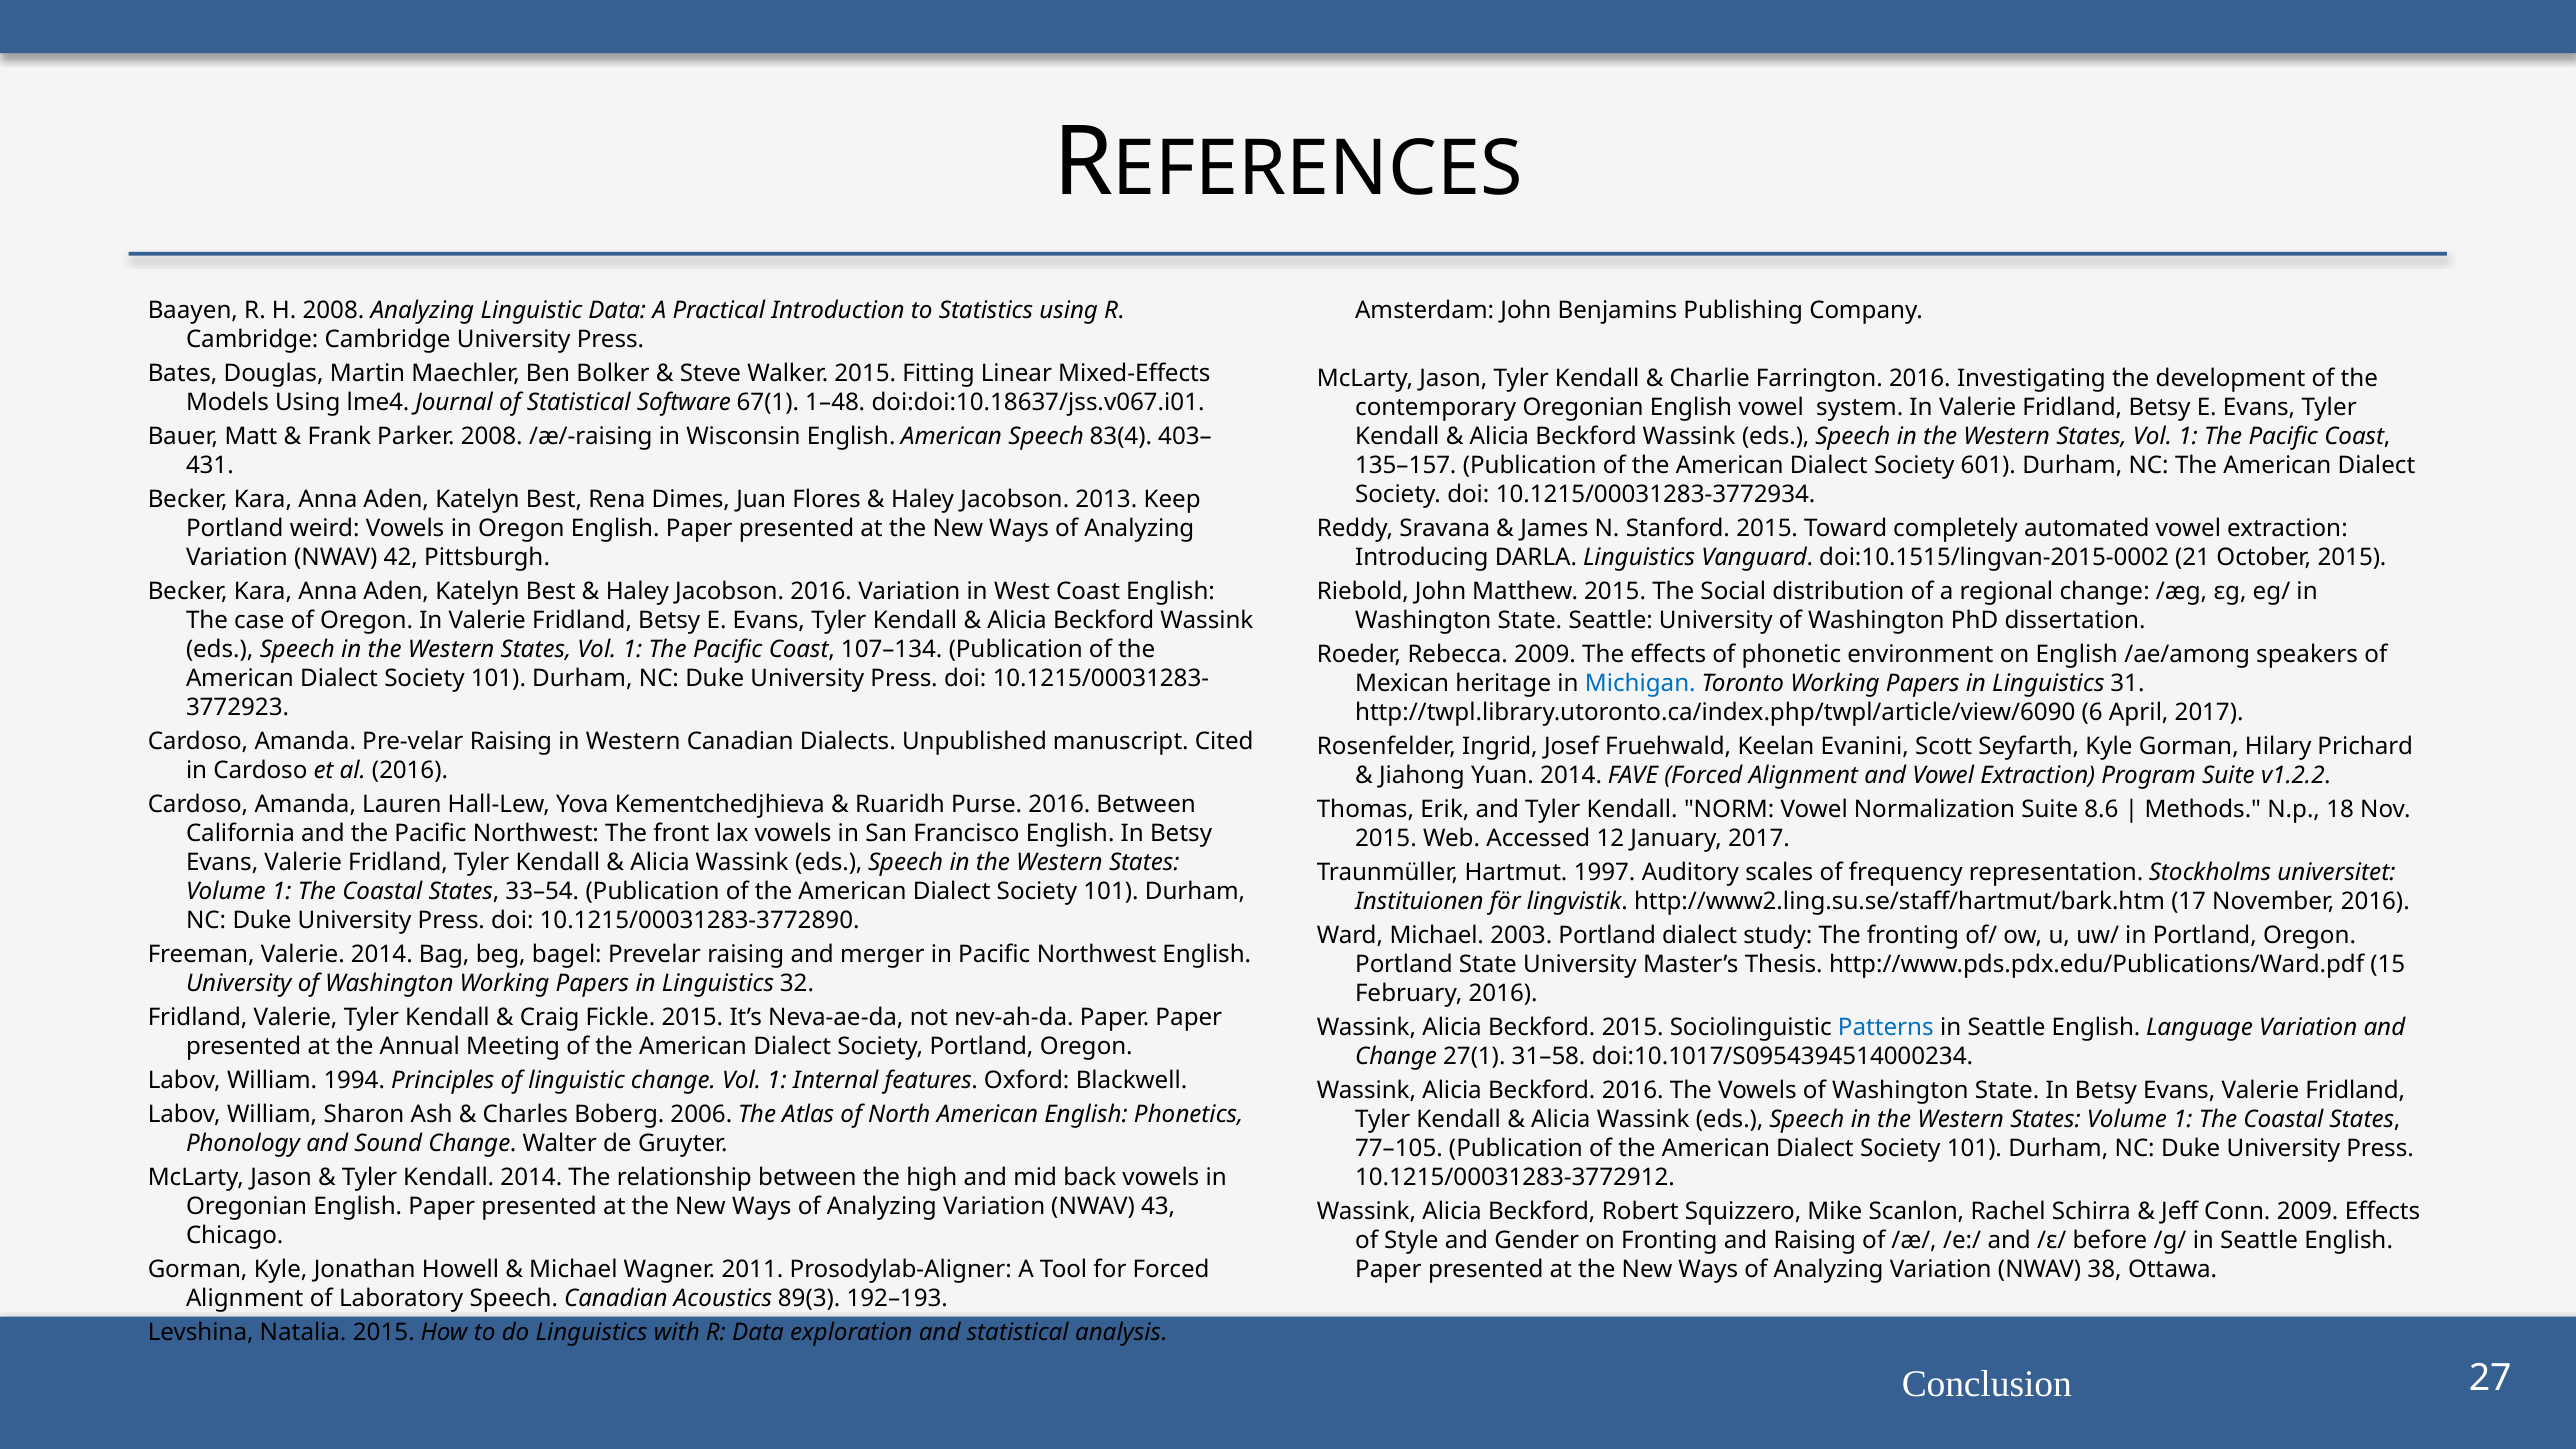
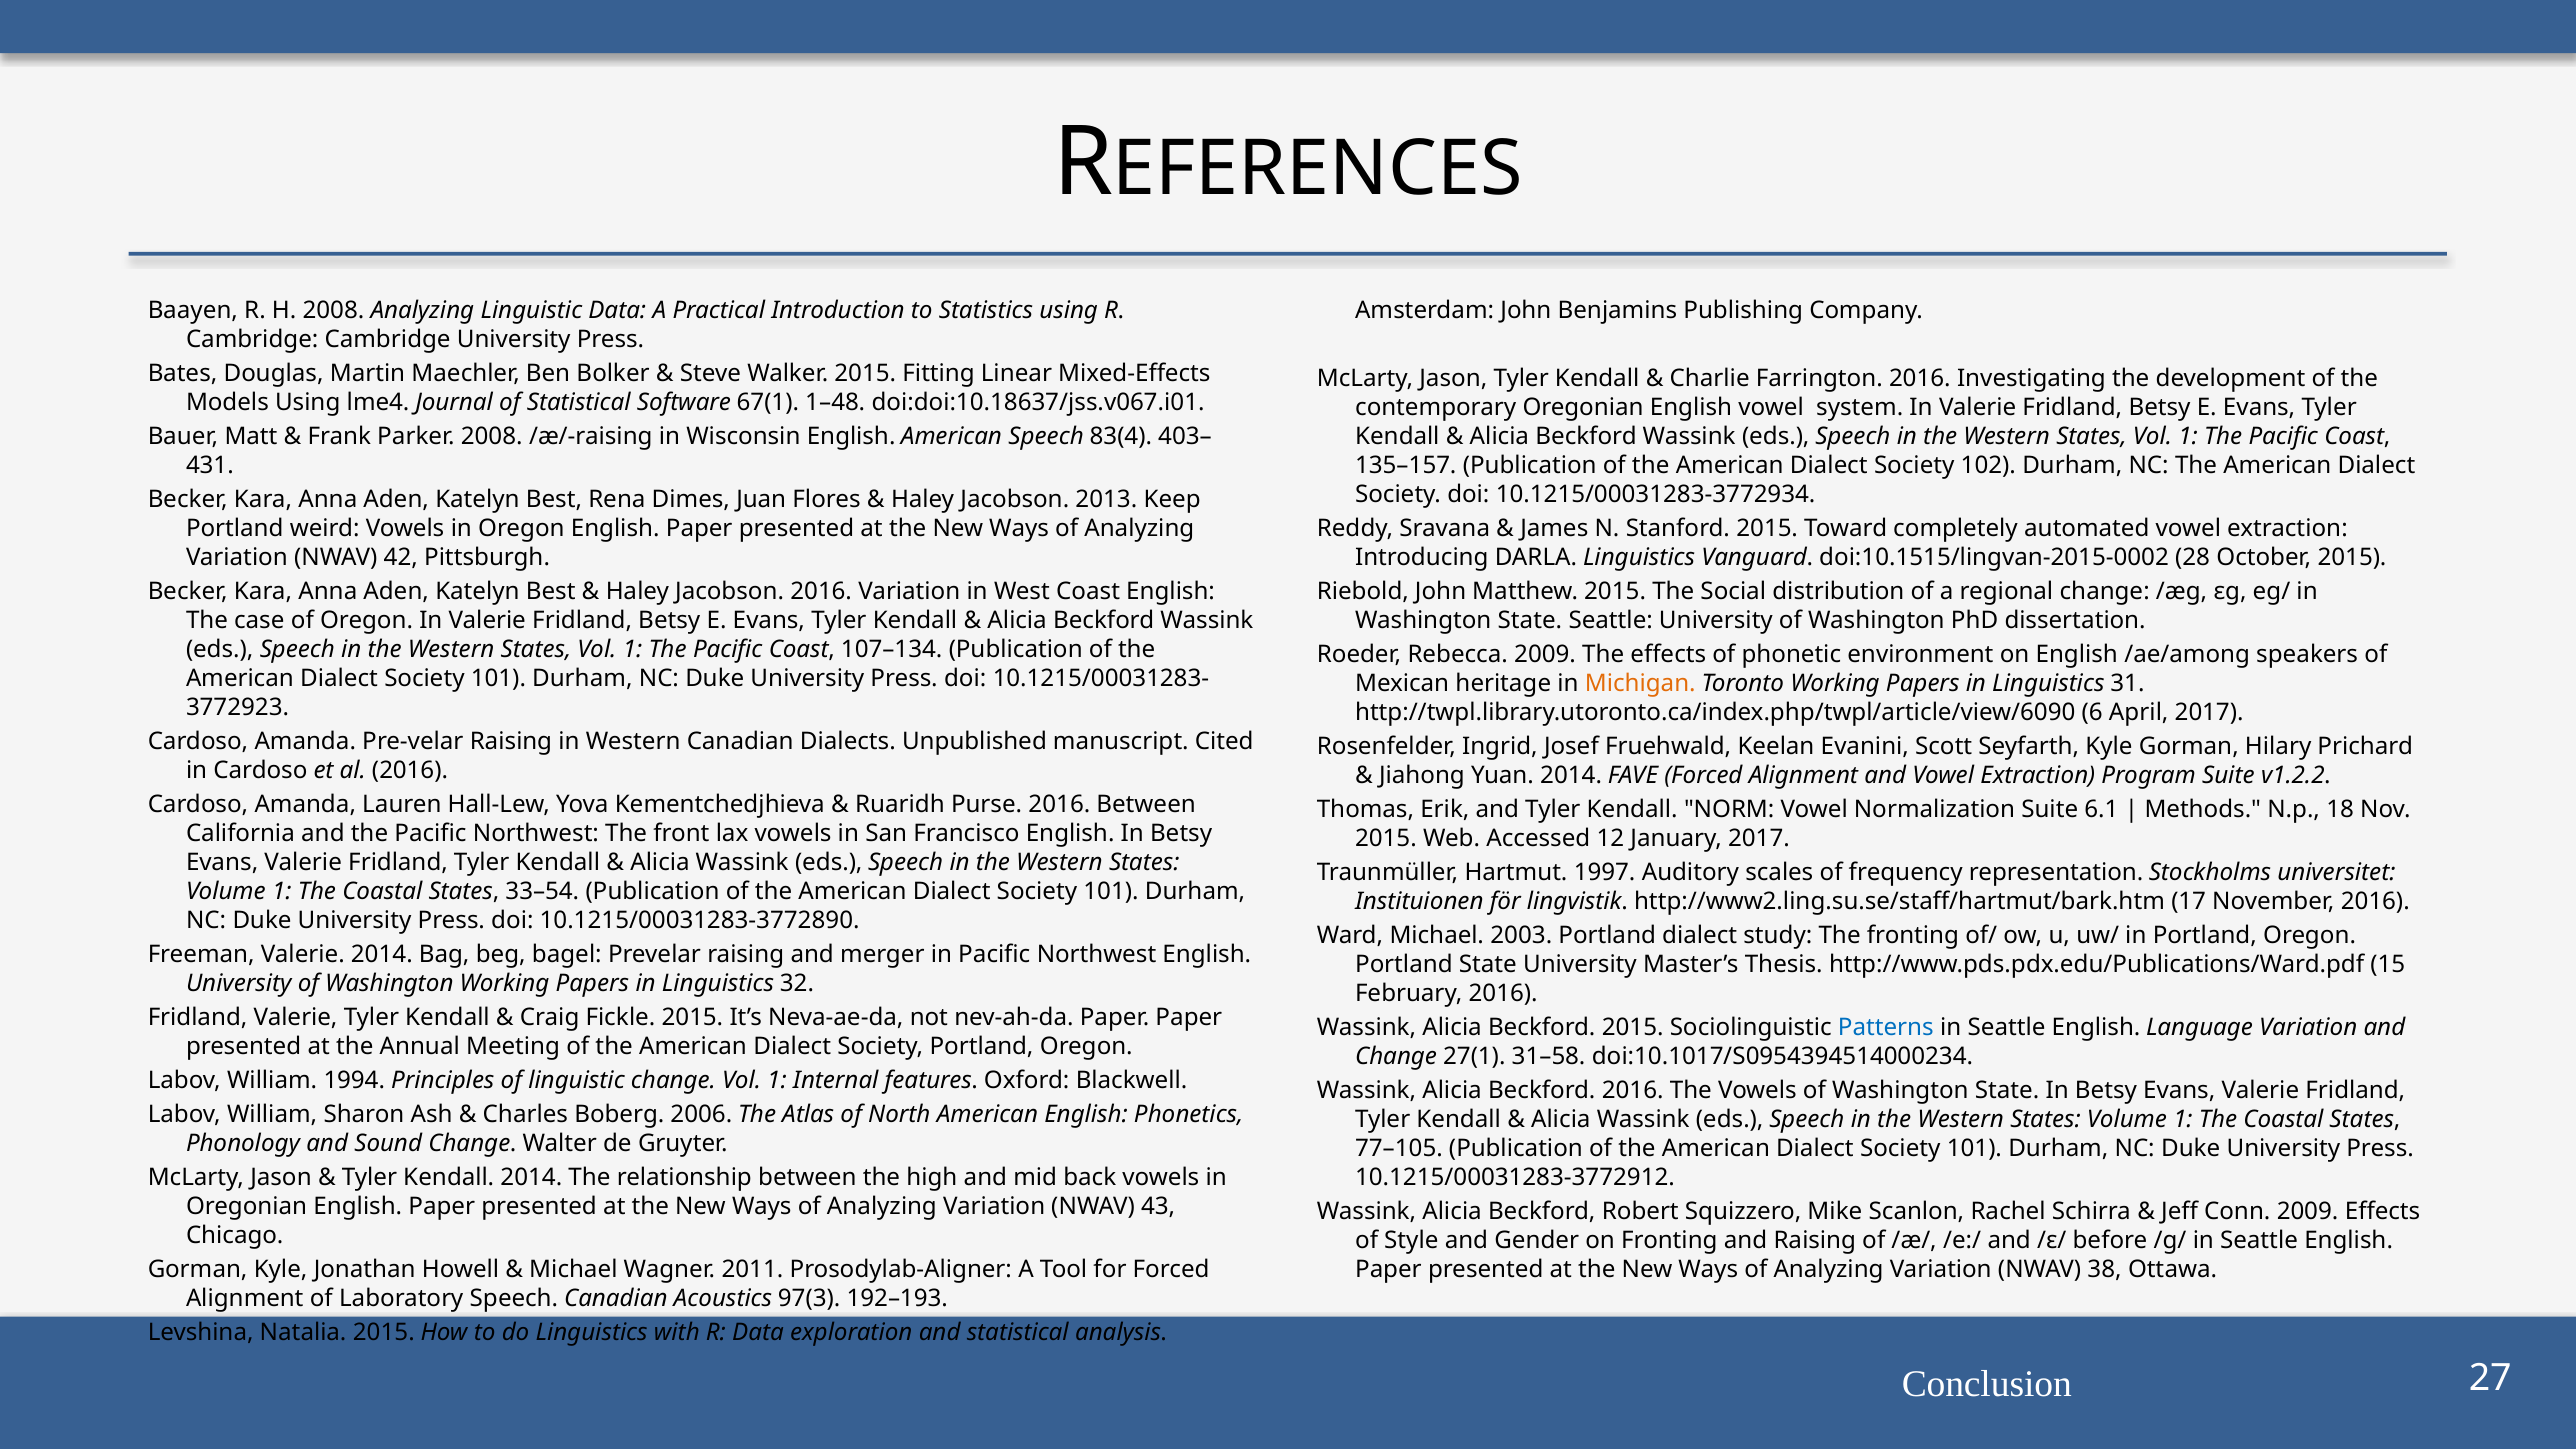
601: 601 -> 102 (1988, 465)
21: 21 -> 28 (2193, 557)
Michigan colour: blue -> orange (1640, 683)
8.6: 8.6 -> 6.1 (2101, 809)
89(3: 89(3 -> 97(3 (809, 1298)
